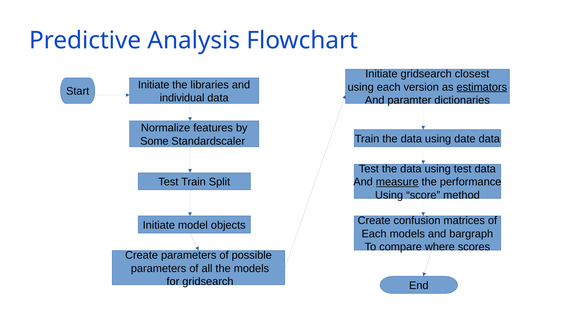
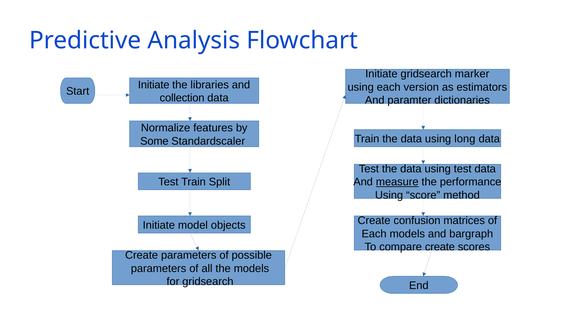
closest: closest -> marker (472, 74)
estimators underline: present -> none (482, 87)
individual: individual -> collection (182, 98)
date: date -> long (465, 139)
compare where: where -> create (440, 247)
